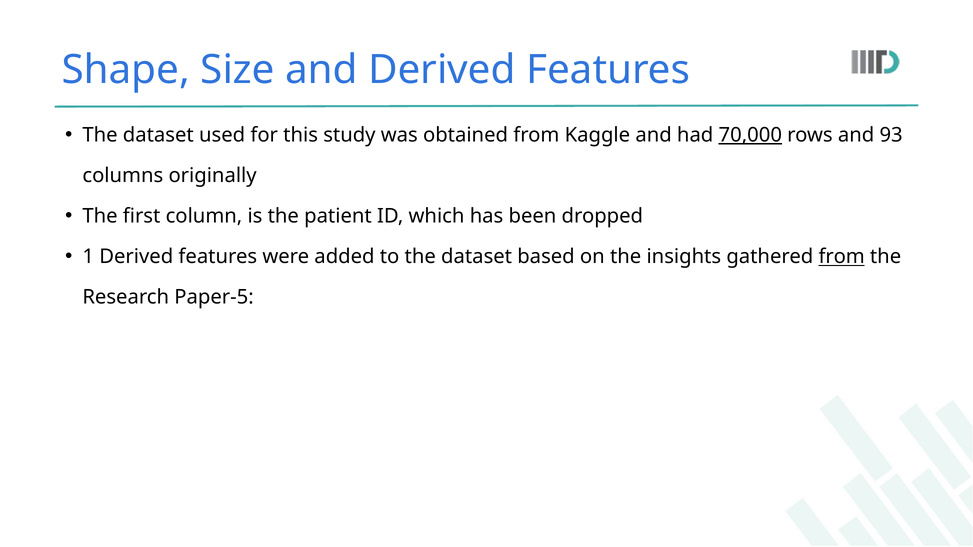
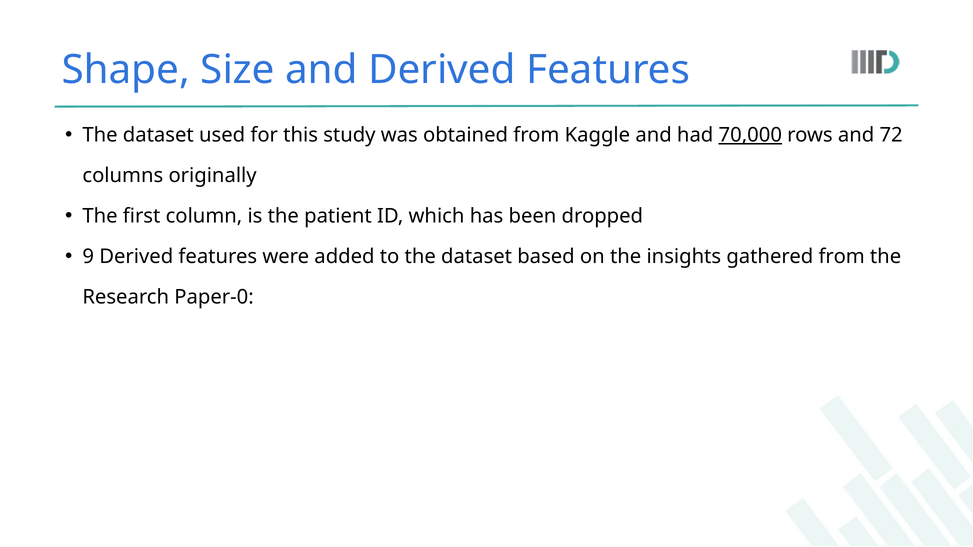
93: 93 -> 72 (891, 135)
1: 1 -> 9 (88, 257)
from underline: present -> none (842, 257)
Paper-5: Paper-5 -> Paper-0 (214, 297)
